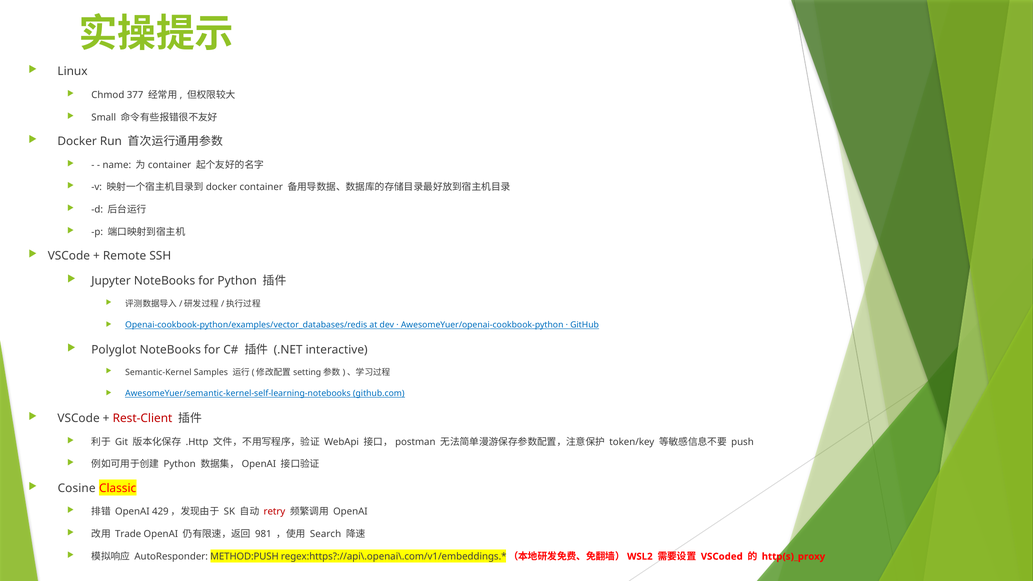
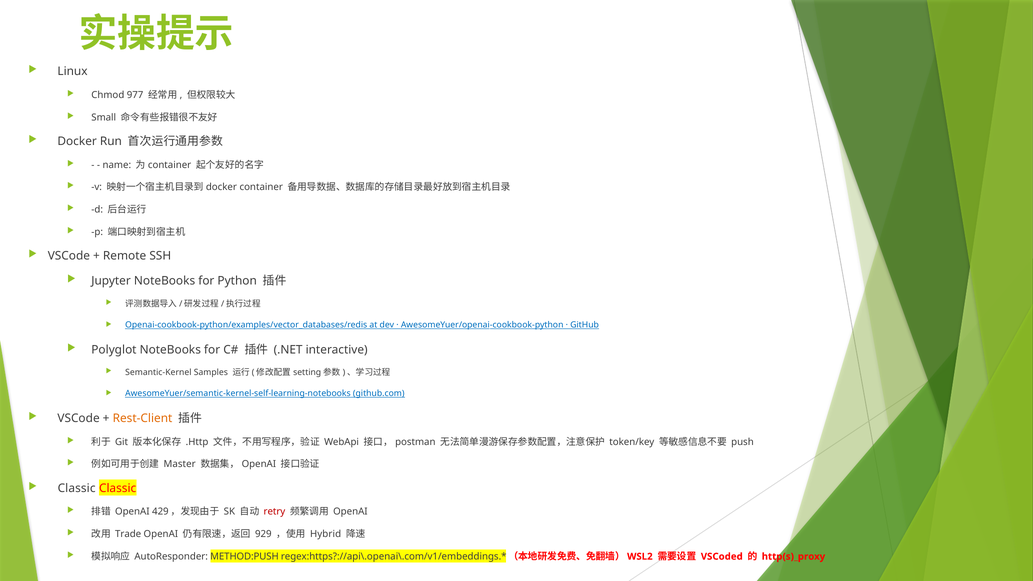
377: 377 -> 977 (135, 95)
Rest-Client colour: red -> orange (143, 418)
Python: Python -> Master (180, 464)
Cosine: Cosine -> Classic (77, 488)
981: 981 -> 929 (263, 534)
Search: Search -> Hybrid (326, 534)
